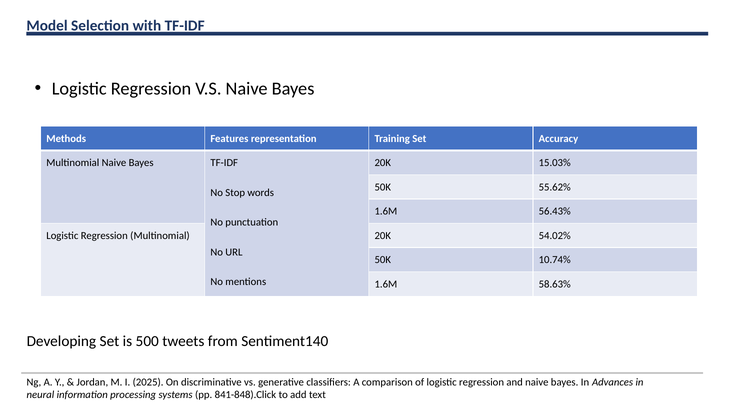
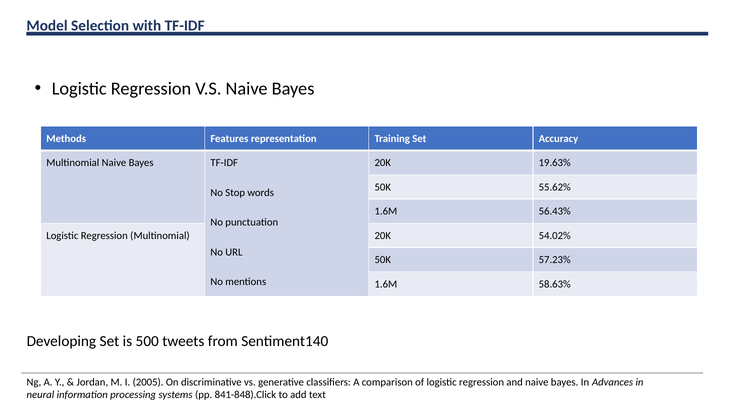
15.03%: 15.03% -> 19.63% (555, 163)
10.74%: 10.74% -> 57.23% (555, 260)
2025: 2025 -> 2005 (148, 382)
